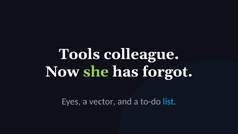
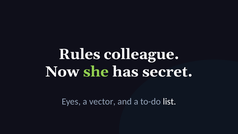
Tools: Tools -> Rules (80, 54)
forgot: forgot -> secret (167, 72)
list colour: light blue -> white (170, 101)
